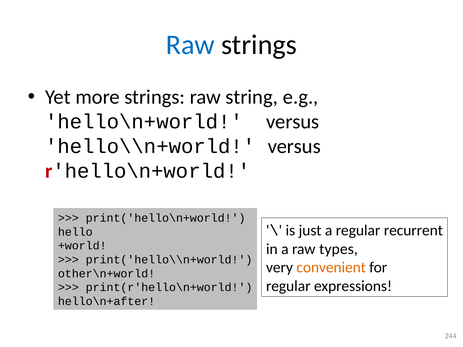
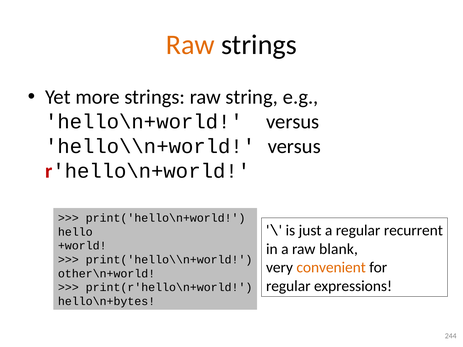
Raw colour: blue -> orange (190, 45)
types: types -> blank (339, 249)
hello\n+after: hello\n+after -> hello\n+bytes (107, 302)
